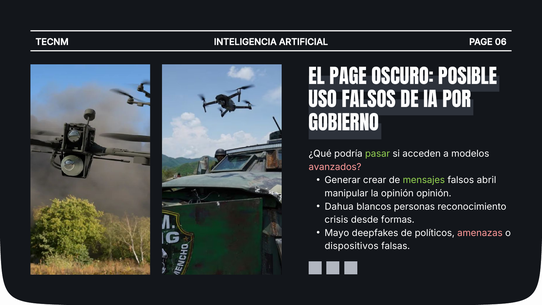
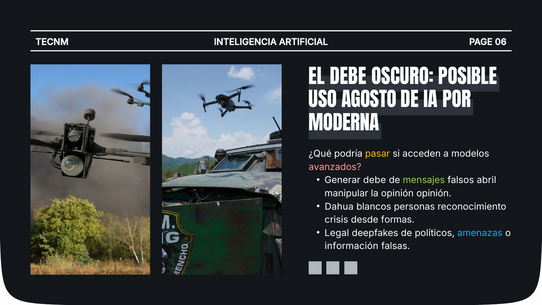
EL PAGE: PAGE -> DEBE (348, 78)
USO FALSOS: FALSOS -> AGOSTO (369, 101)
GOBIERNO: GOBIERNO -> MODERNA (344, 124)
pasar colour: light green -> yellow (378, 154)
Generar crear: crear -> debe (375, 180)
Mayo: Mayo -> Legal (337, 233)
amenazas colour: pink -> light blue (480, 233)
dispositivos: dispositivos -> información (352, 246)
